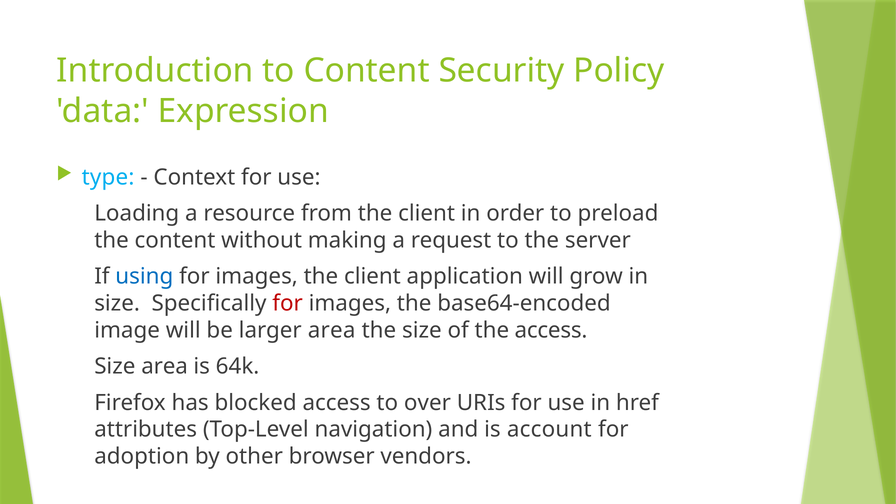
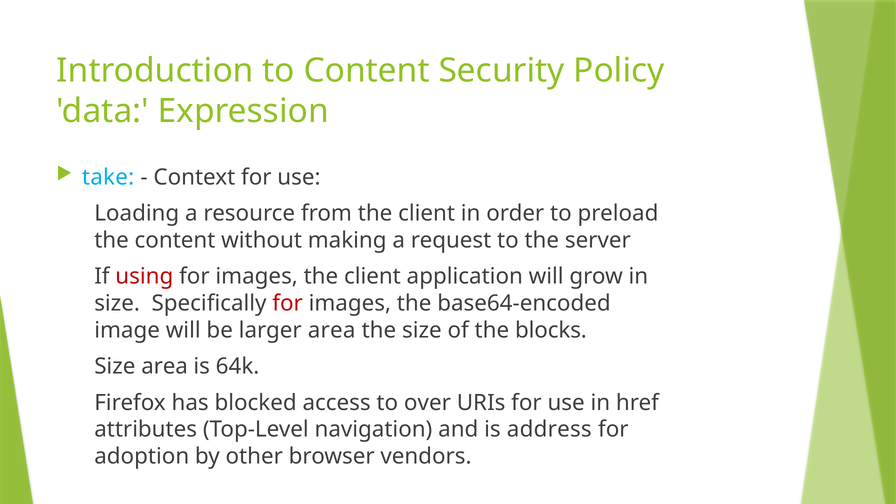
type: type -> take (108, 177)
using colour: blue -> red (144, 276)
the access: access -> blocks (551, 330)
account: account -> address (549, 430)
